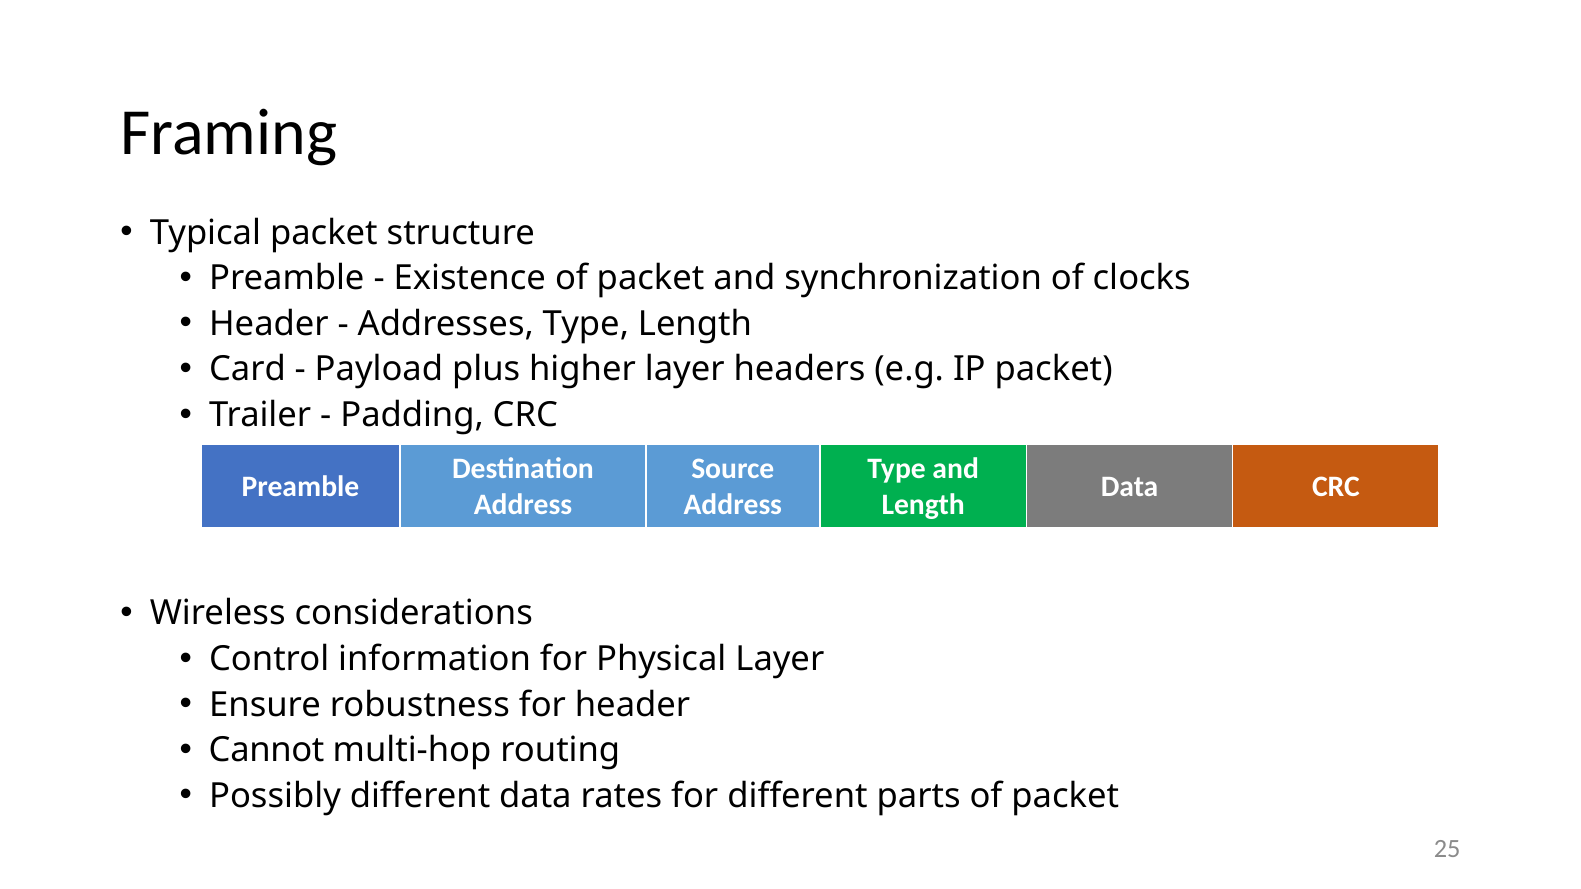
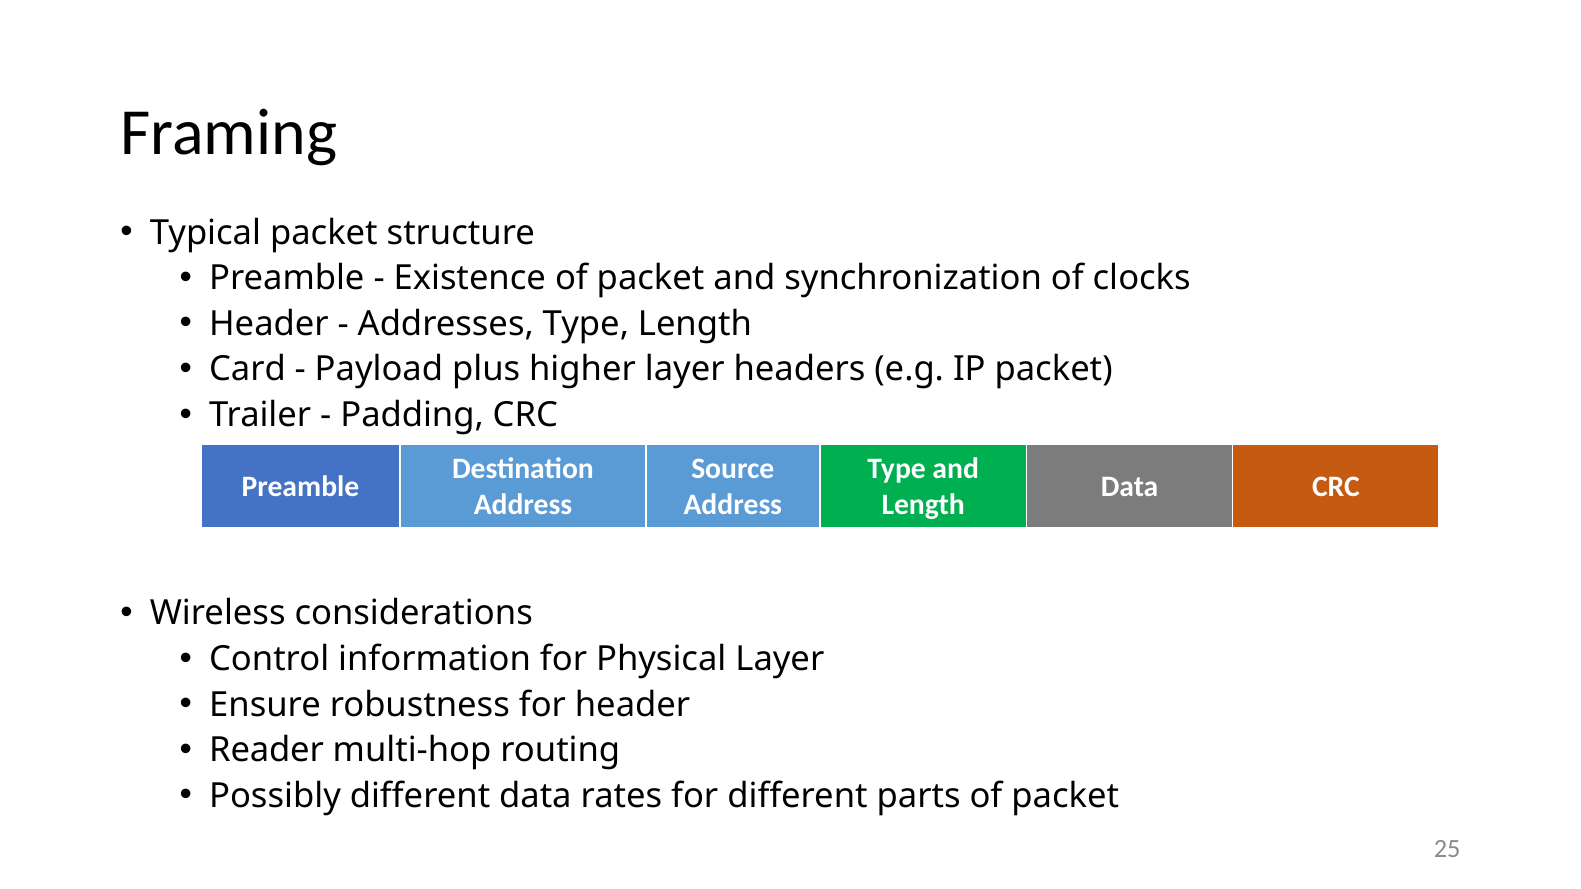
Cannot: Cannot -> Reader (267, 750)
